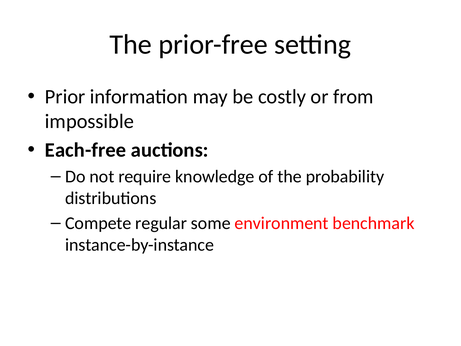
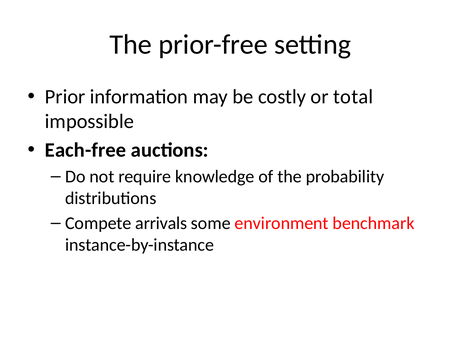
from: from -> total (353, 97)
regular: regular -> arrivals (161, 223)
